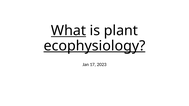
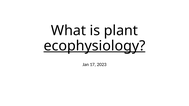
What underline: present -> none (68, 31)
